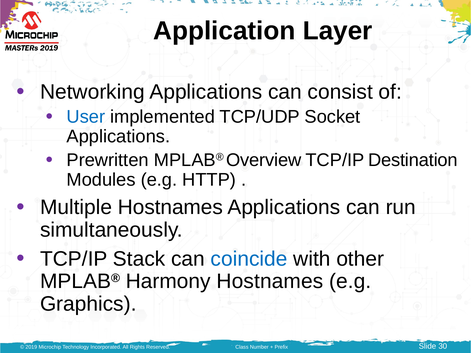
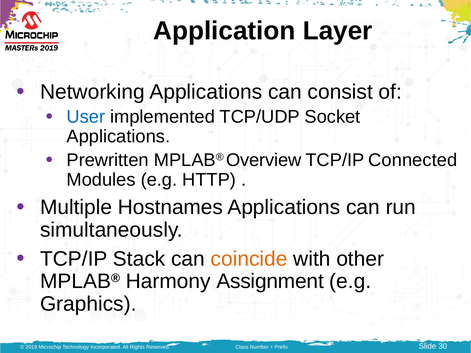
Destination: Destination -> Connected (413, 160)
coincide colour: blue -> orange (249, 259)
Harmony Hostnames: Hostnames -> Assignment (270, 282)
